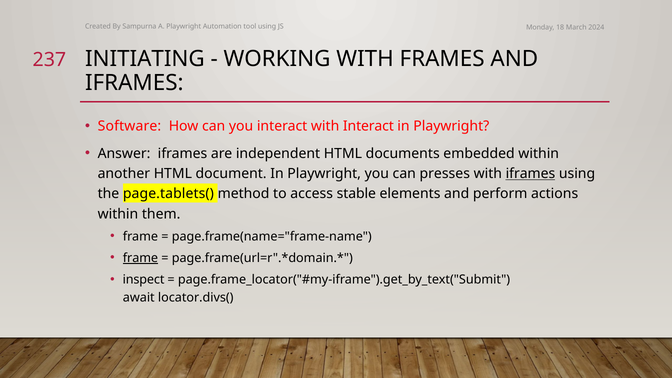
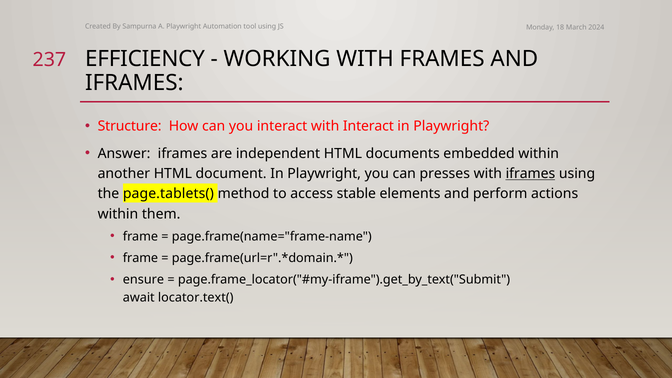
INITIATING: INITIATING -> EFFICIENCY (145, 59)
Software: Software -> Structure (130, 126)
frame underline: present -> none (140, 258)
inspect: inspect -> ensure (143, 280)
locator.divs(: locator.divs( -> locator.text( (196, 298)
